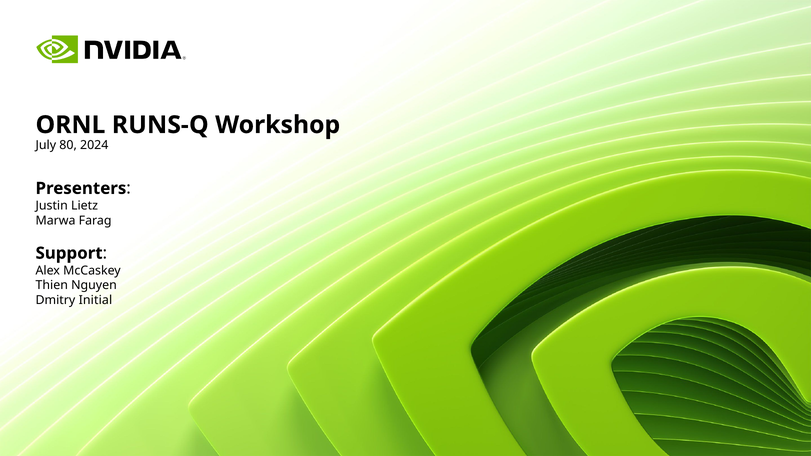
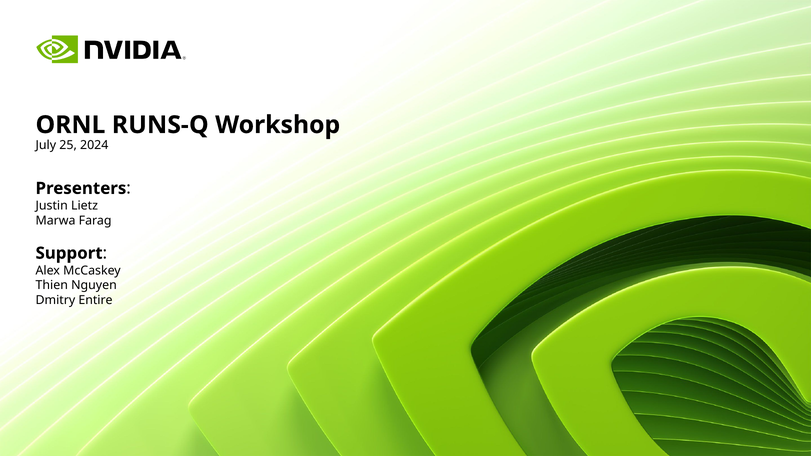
80: 80 -> 25 (68, 145)
Initial: Initial -> Entire (96, 300)
